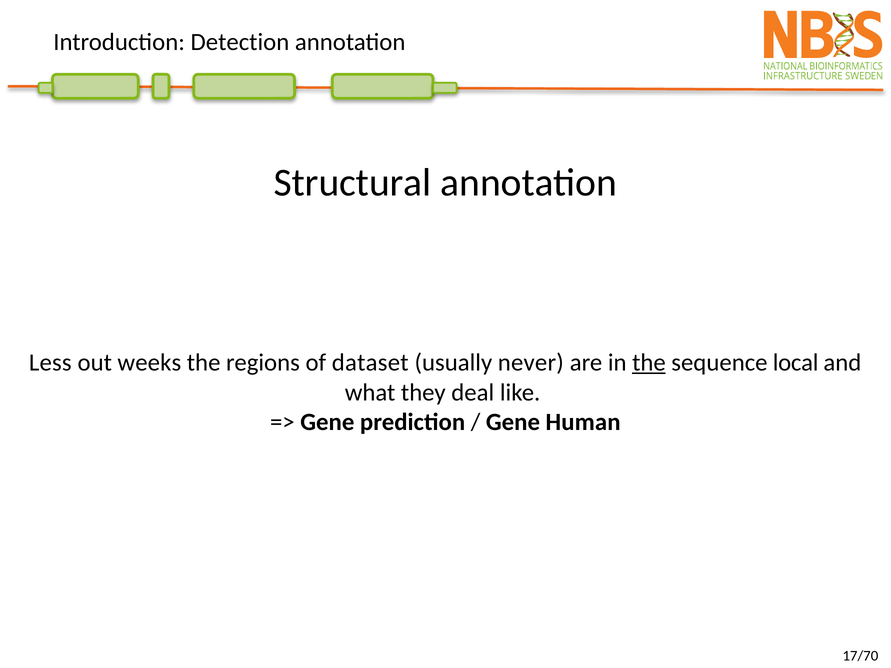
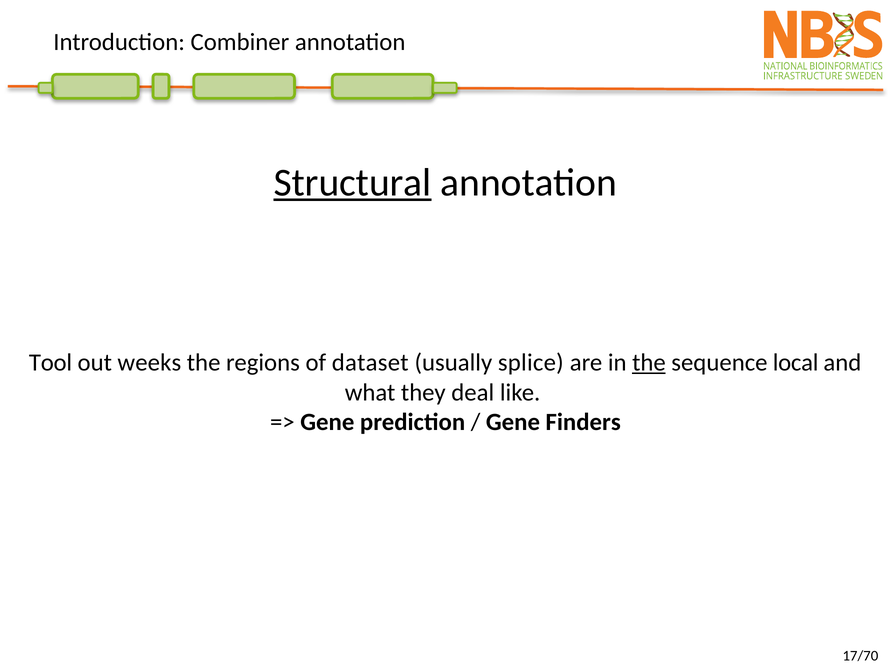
Detection: Detection -> Combiner (240, 42)
Structural underline: none -> present (352, 183)
Less: Less -> Tool (51, 363)
never: never -> splice (531, 363)
Human: Human -> Finders (583, 422)
